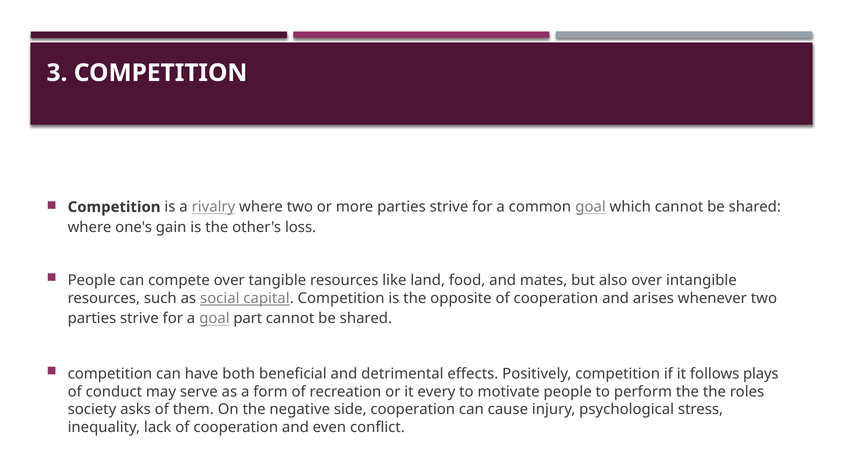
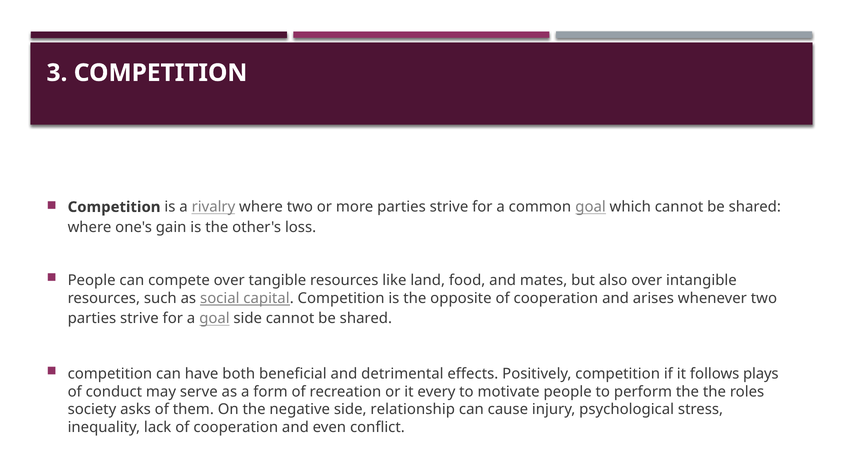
goal part: part -> side (248, 319)
side cooperation: cooperation -> relationship (413, 410)
